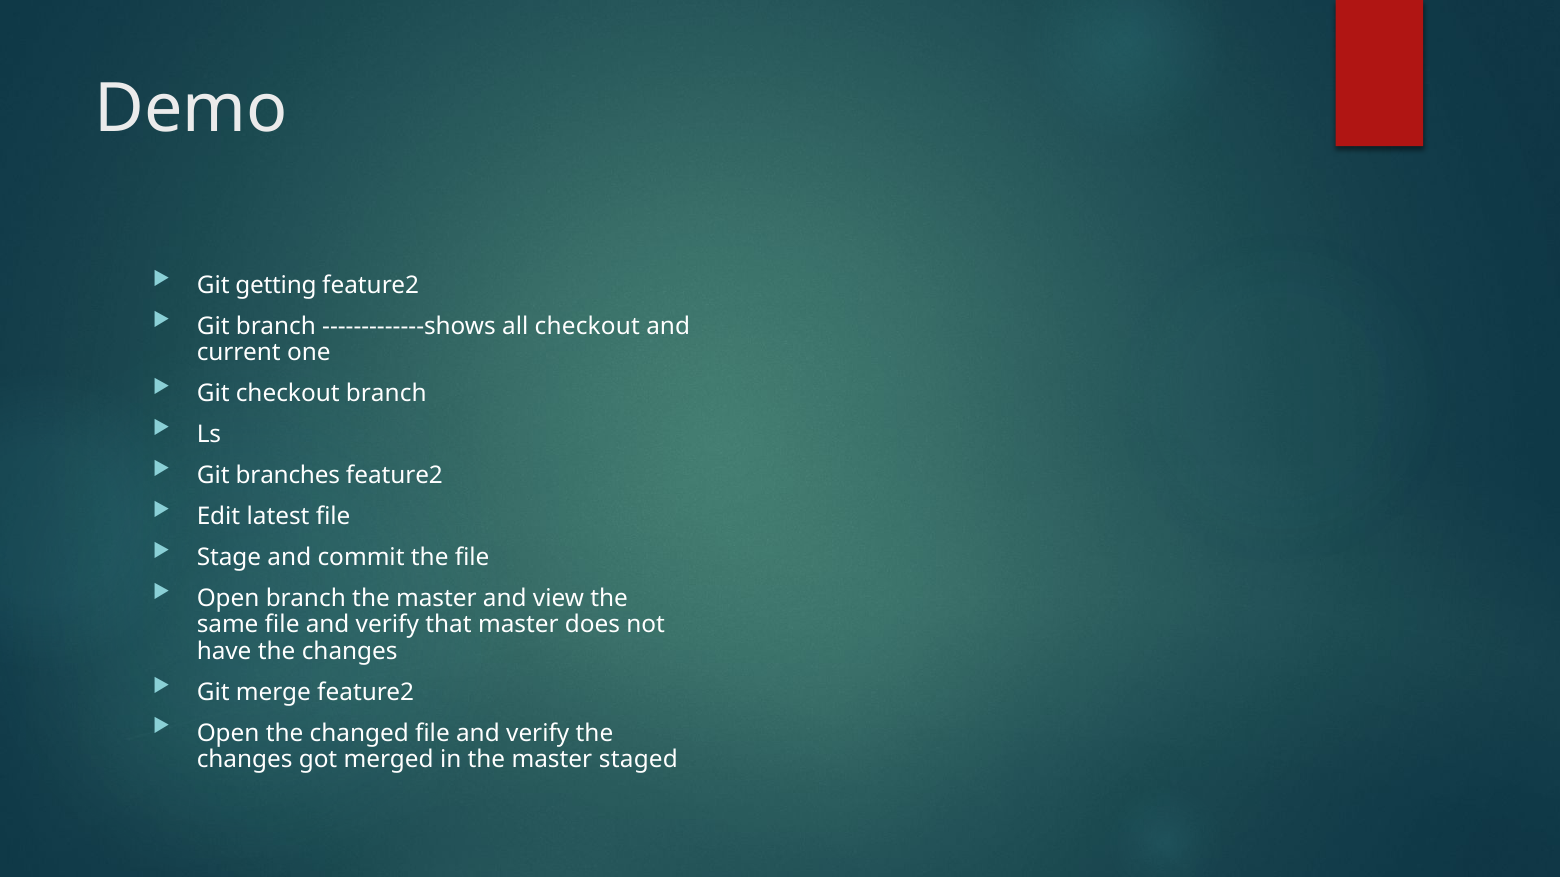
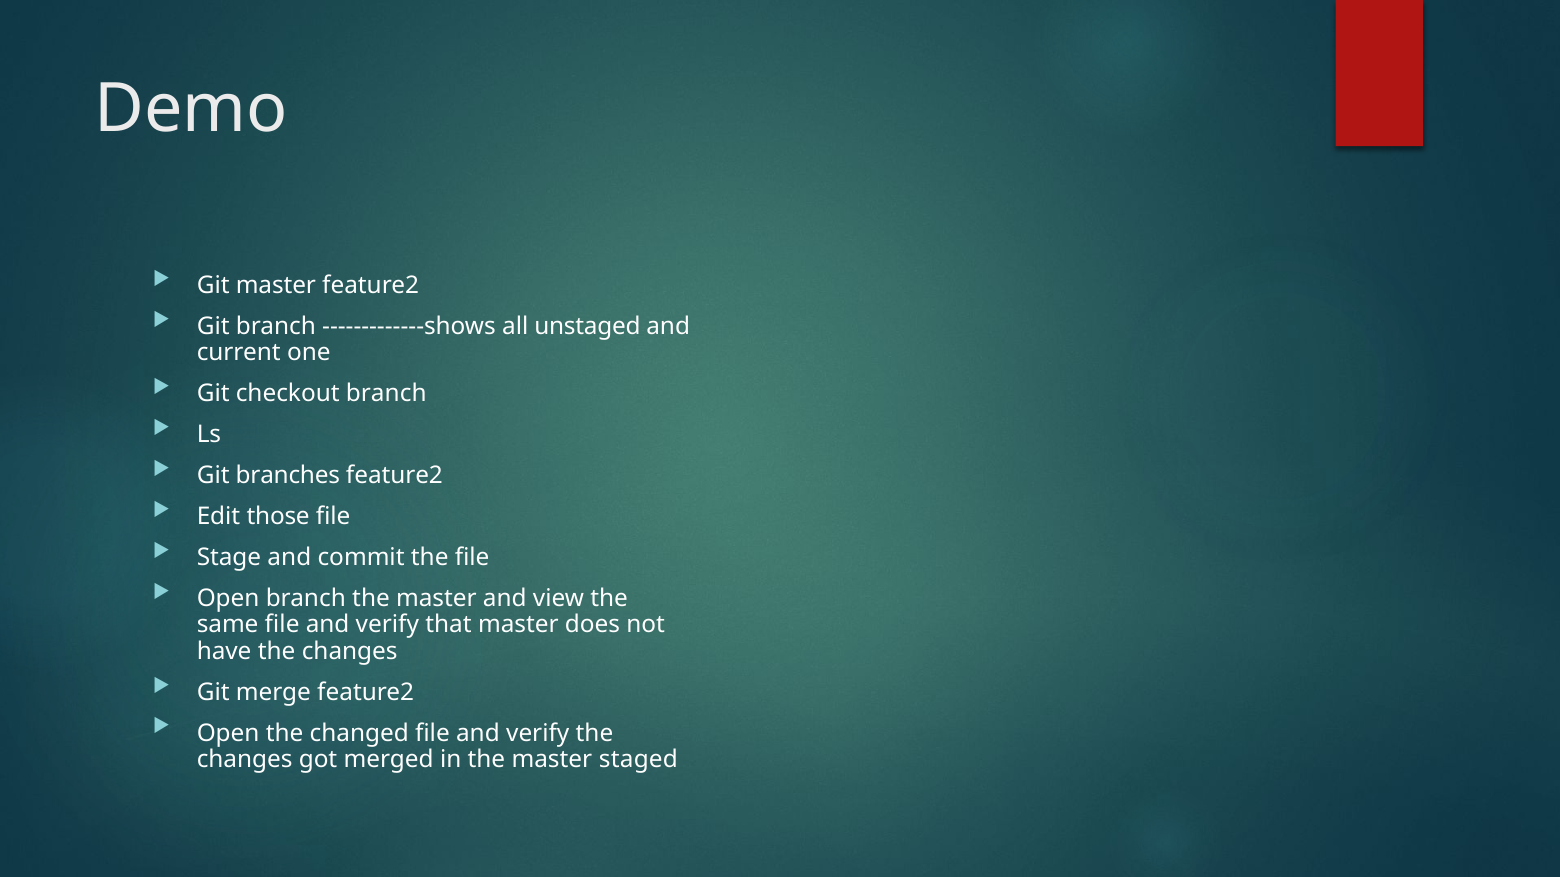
Git getting: getting -> master (276, 286)
all checkout: checkout -> unstaged (587, 327)
latest: latest -> those (278, 517)
